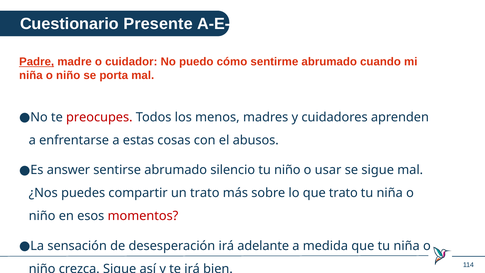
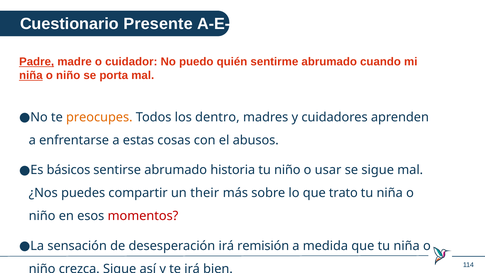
cómo: cómo -> quién (232, 62)
niña underline: none -> present (31, 75)
preocupes colour: red -> orange (99, 117)
menos: menos -> dentro (217, 117)
answer: answer -> básicos (68, 170)
silencio: silencio -> historia (233, 170)
un trato: trato -> their (205, 193)
adelante: adelante -> remisión (263, 246)
